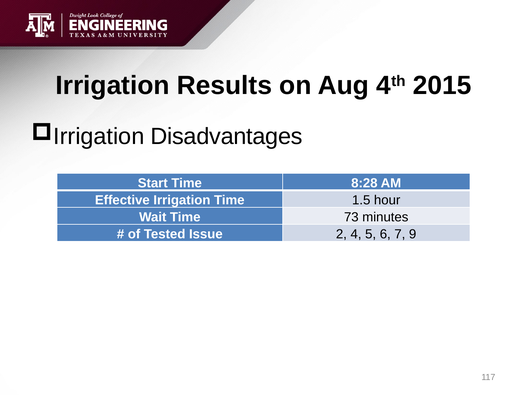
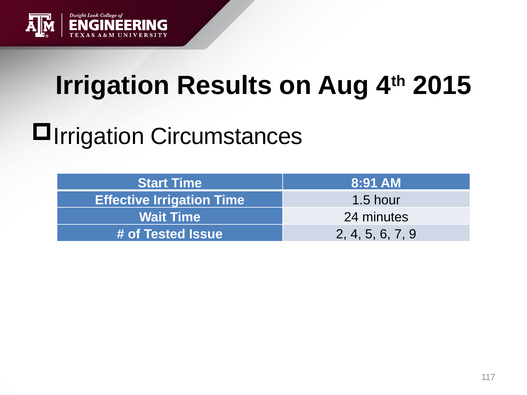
Disadvantages: Disadvantages -> Circumstances (227, 136)
8:28: 8:28 -> 8:91 (364, 183)
73: 73 -> 24 (351, 217)
